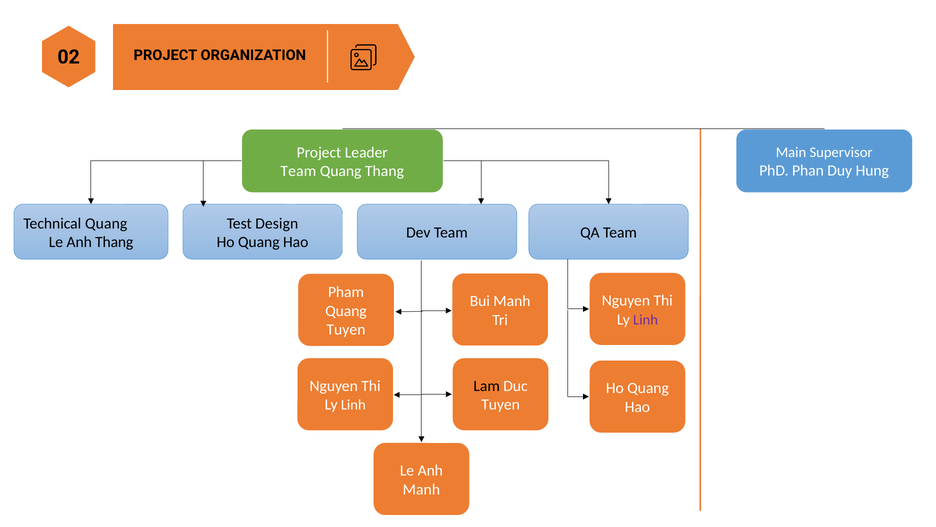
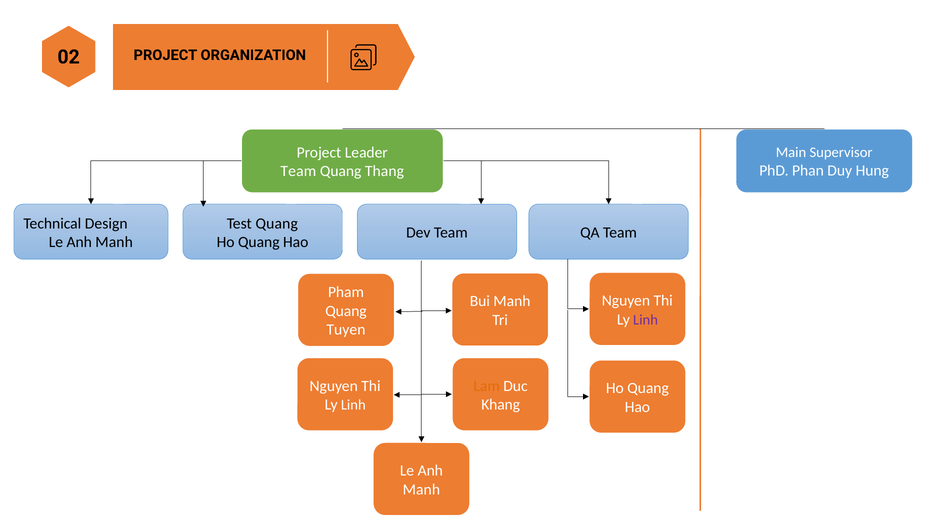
Technical Quang: Quang -> Design (106, 223)
Test Design: Design -> Quang (277, 223)
Thang: Thang -> Manh (114, 242)
Lam colour: black -> orange (487, 386)
Tuyen: Tuyen -> Khang (501, 404)
